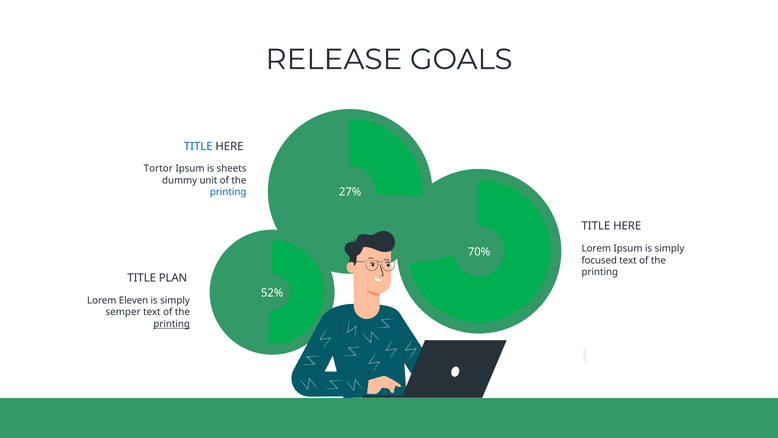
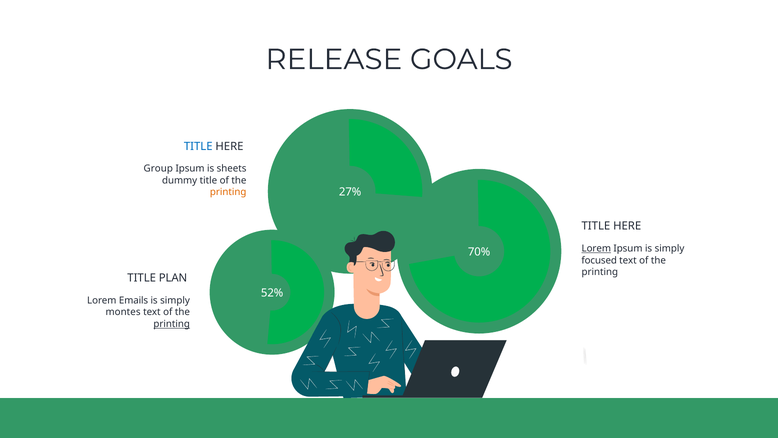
Tortor: Tortor -> Group (158, 169)
dummy unit: unit -> title (208, 180)
printing colour: blue -> orange (228, 192)
Lorem underline: none -> present (596, 248)
Eleven: Eleven -> Emails (134, 300)
semper: semper -> montes (123, 312)
